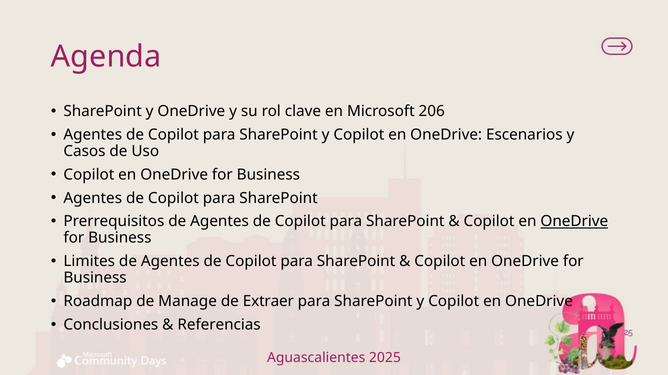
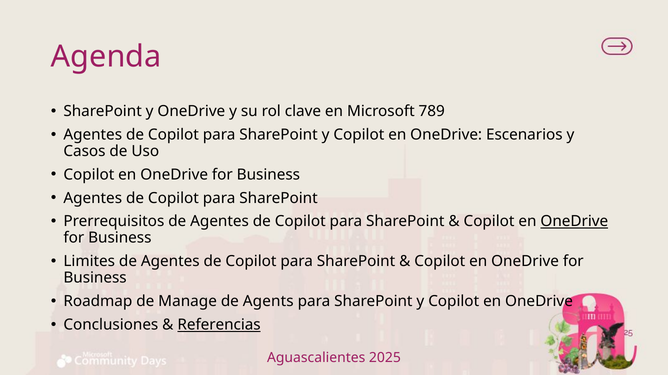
206: 206 -> 789 (432, 111)
Extraer: Extraer -> Agents (268, 302)
Referencias underline: none -> present (219, 325)
